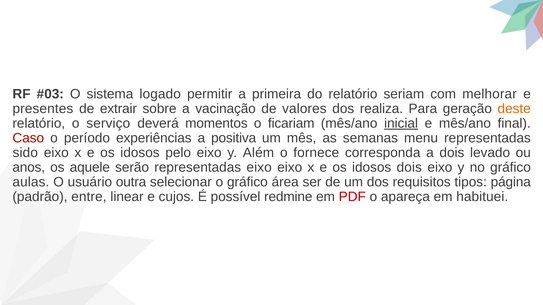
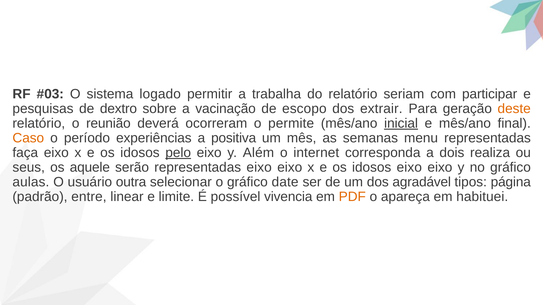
primeira: primeira -> trabalha (277, 94)
melhorar: melhorar -> participar (490, 94)
presentes: presentes -> pesquisas (43, 109)
extrair: extrair -> dextro (118, 109)
valores: valores -> escopo (304, 109)
realiza: realiza -> extrair (381, 109)
serviço: serviço -> reunião (108, 124)
momentos: momentos -> ocorreram (216, 124)
ficariam: ficariam -> permite (291, 124)
Caso colour: red -> orange (28, 138)
sido: sido -> faça (25, 153)
pelo underline: none -> present (178, 153)
fornece: fornece -> internet (316, 153)
levado: levado -> realiza (490, 153)
anos: anos -> seus (29, 168)
idosos dois: dois -> eixo (409, 168)
área: área -> date (285, 182)
requisitos: requisitos -> agradável (422, 182)
cujos: cujos -> limite (176, 197)
redmine: redmine -> vivencia (288, 197)
PDF colour: red -> orange (352, 197)
